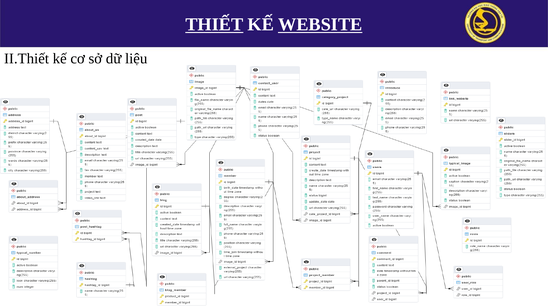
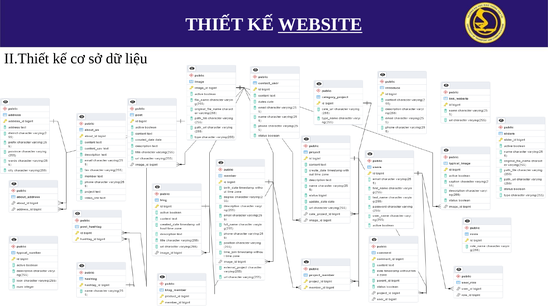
THIẾT underline: present -> none (214, 25)
